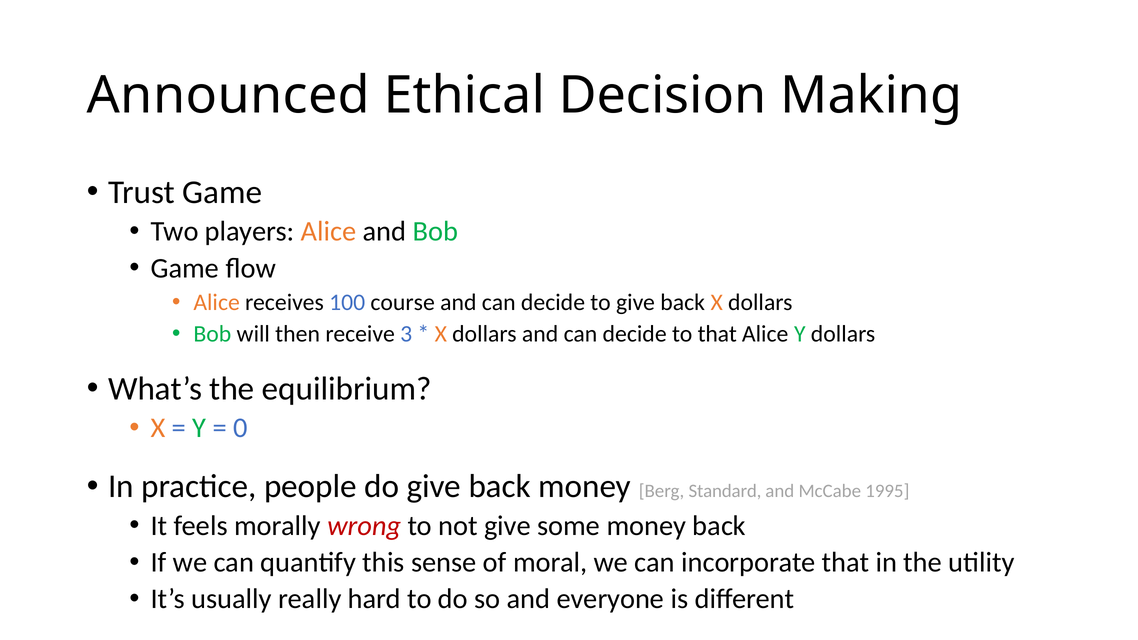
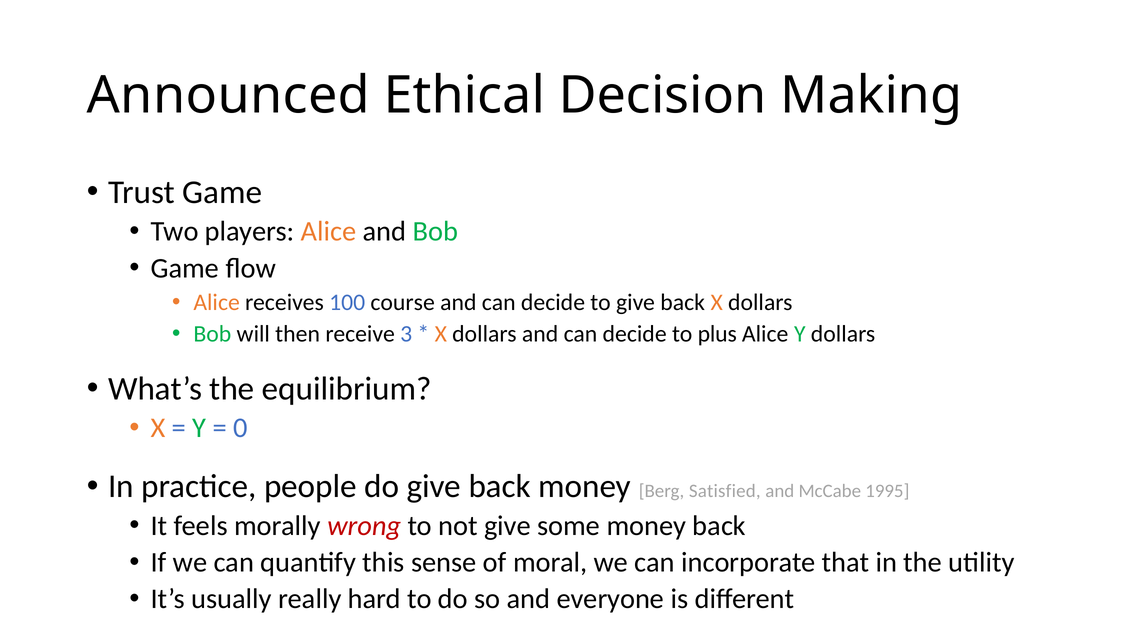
to that: that -> plus (717, 334)
Standard: Standard -> Satisfied (725, 491)
